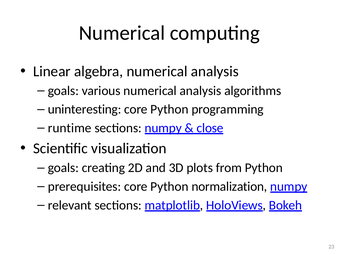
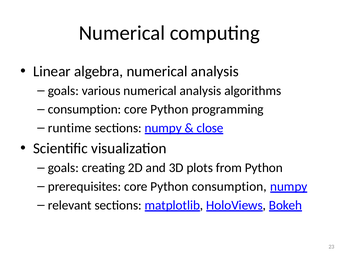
uninteresting: uninteresting -> consumption (85, 109)
Python normalization: normalization -> consumption (229, 186)
